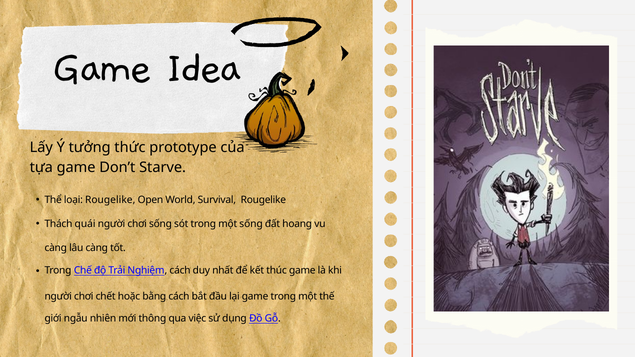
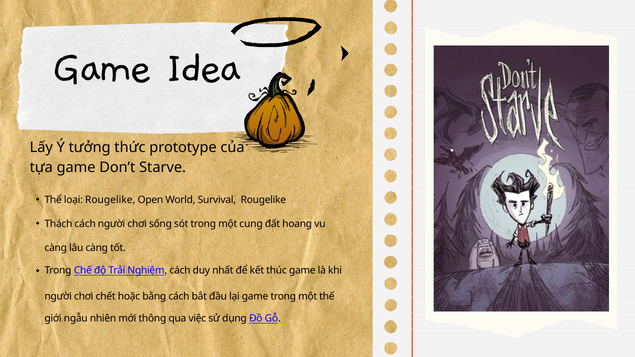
Thách quái: quái -> cách (85, 224)
một sống: sống -> cung (251, 224)
